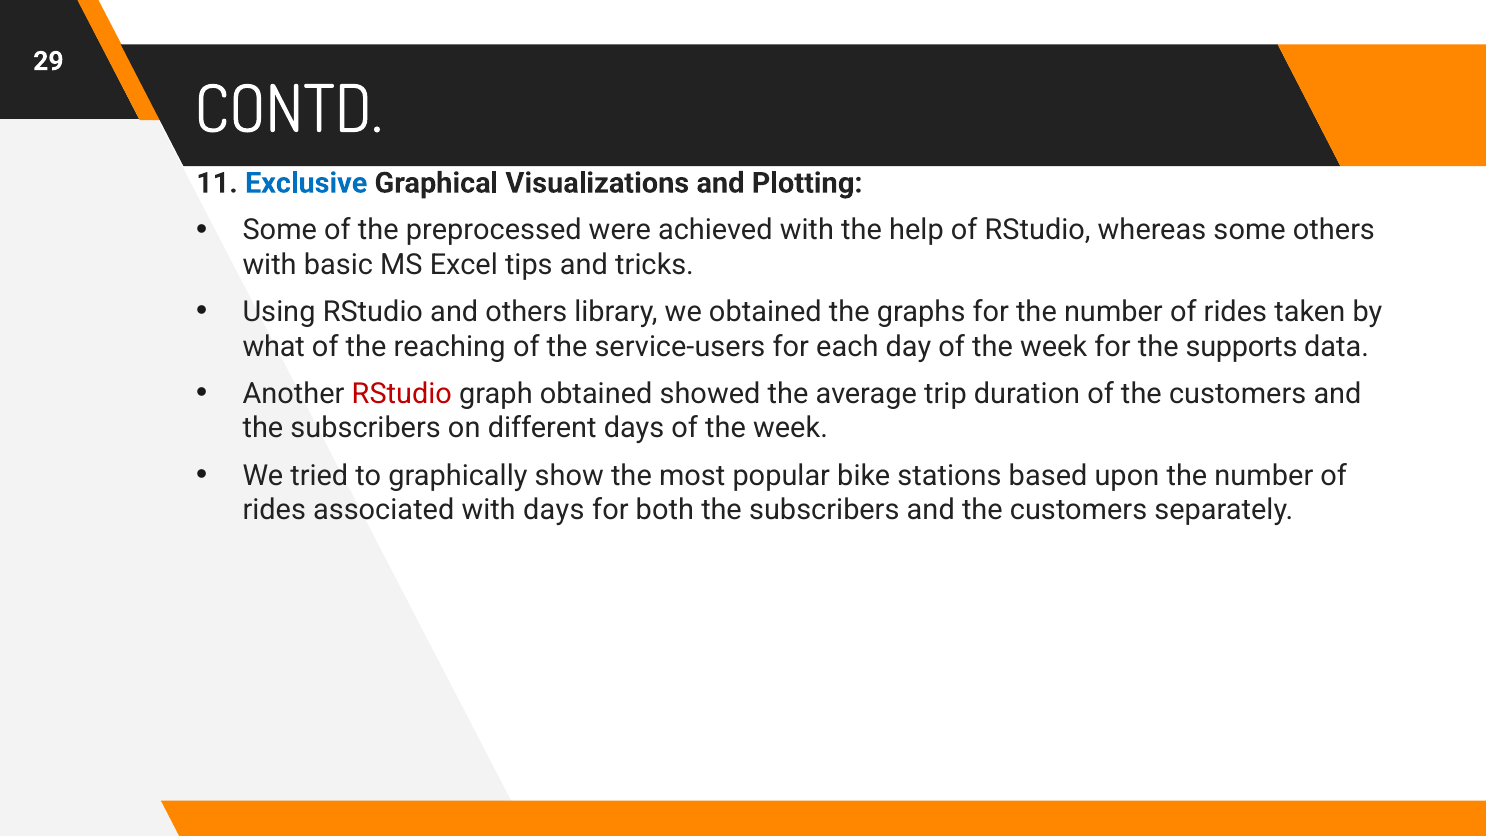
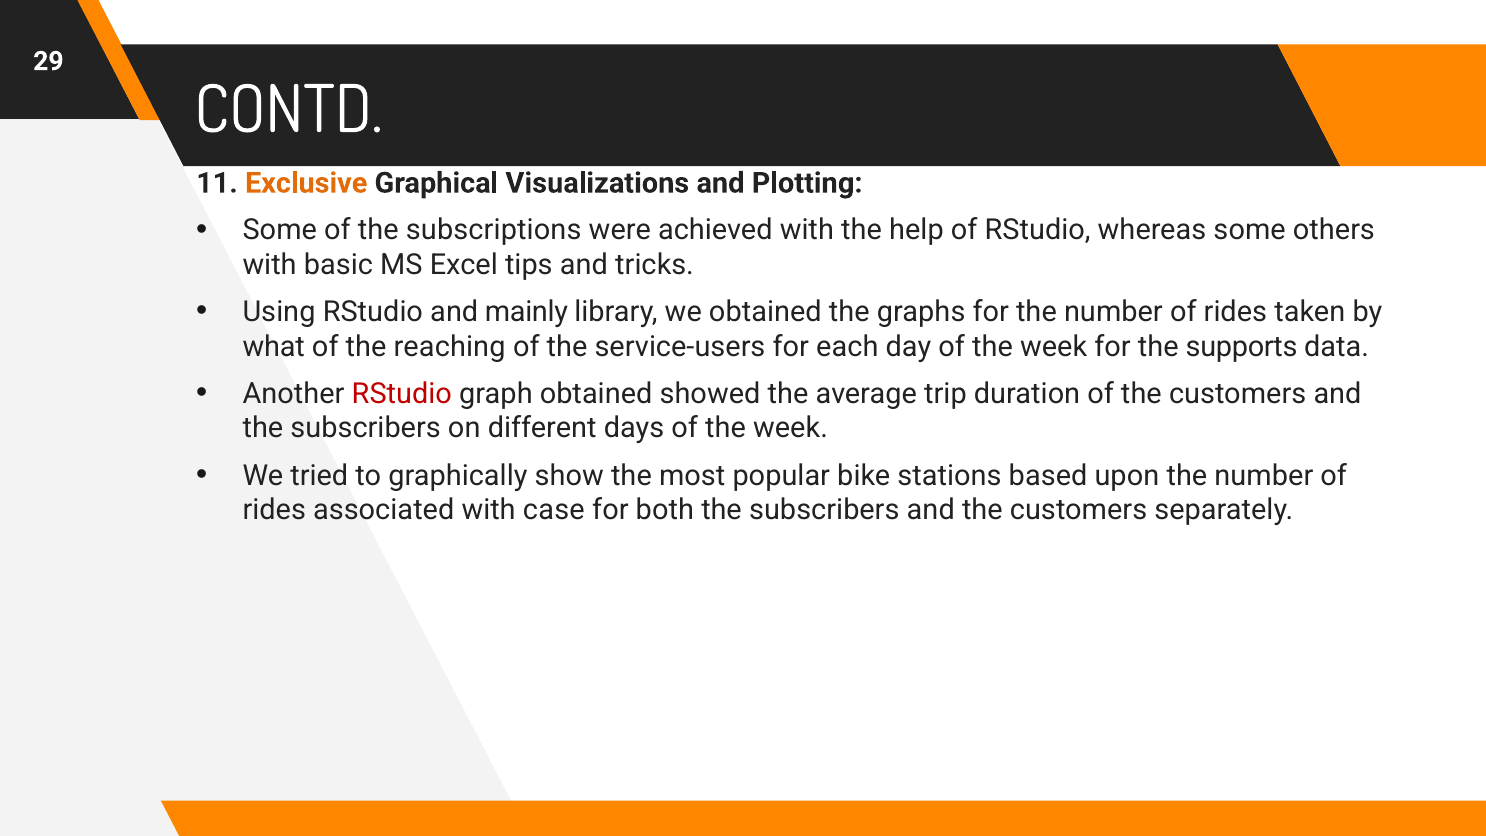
Exclusive colour: blue -> orange (306, 183)
preprocessed: preprocessed -> subscriptions (494, 230)
and others: others -> mainly (526, 312)
with days: days -> case (554, 510)
